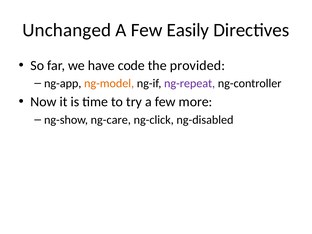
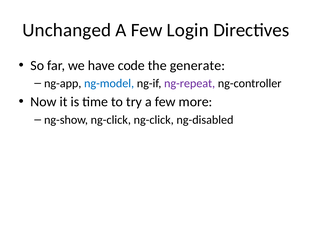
Easily: Easily -> Login (188, 30)
provided: provided -> generate (197, 65)
ng-model colour: orange -> blue (109, 83)
ng-show ng-care: ng-care -> ng-click (111, 120)
